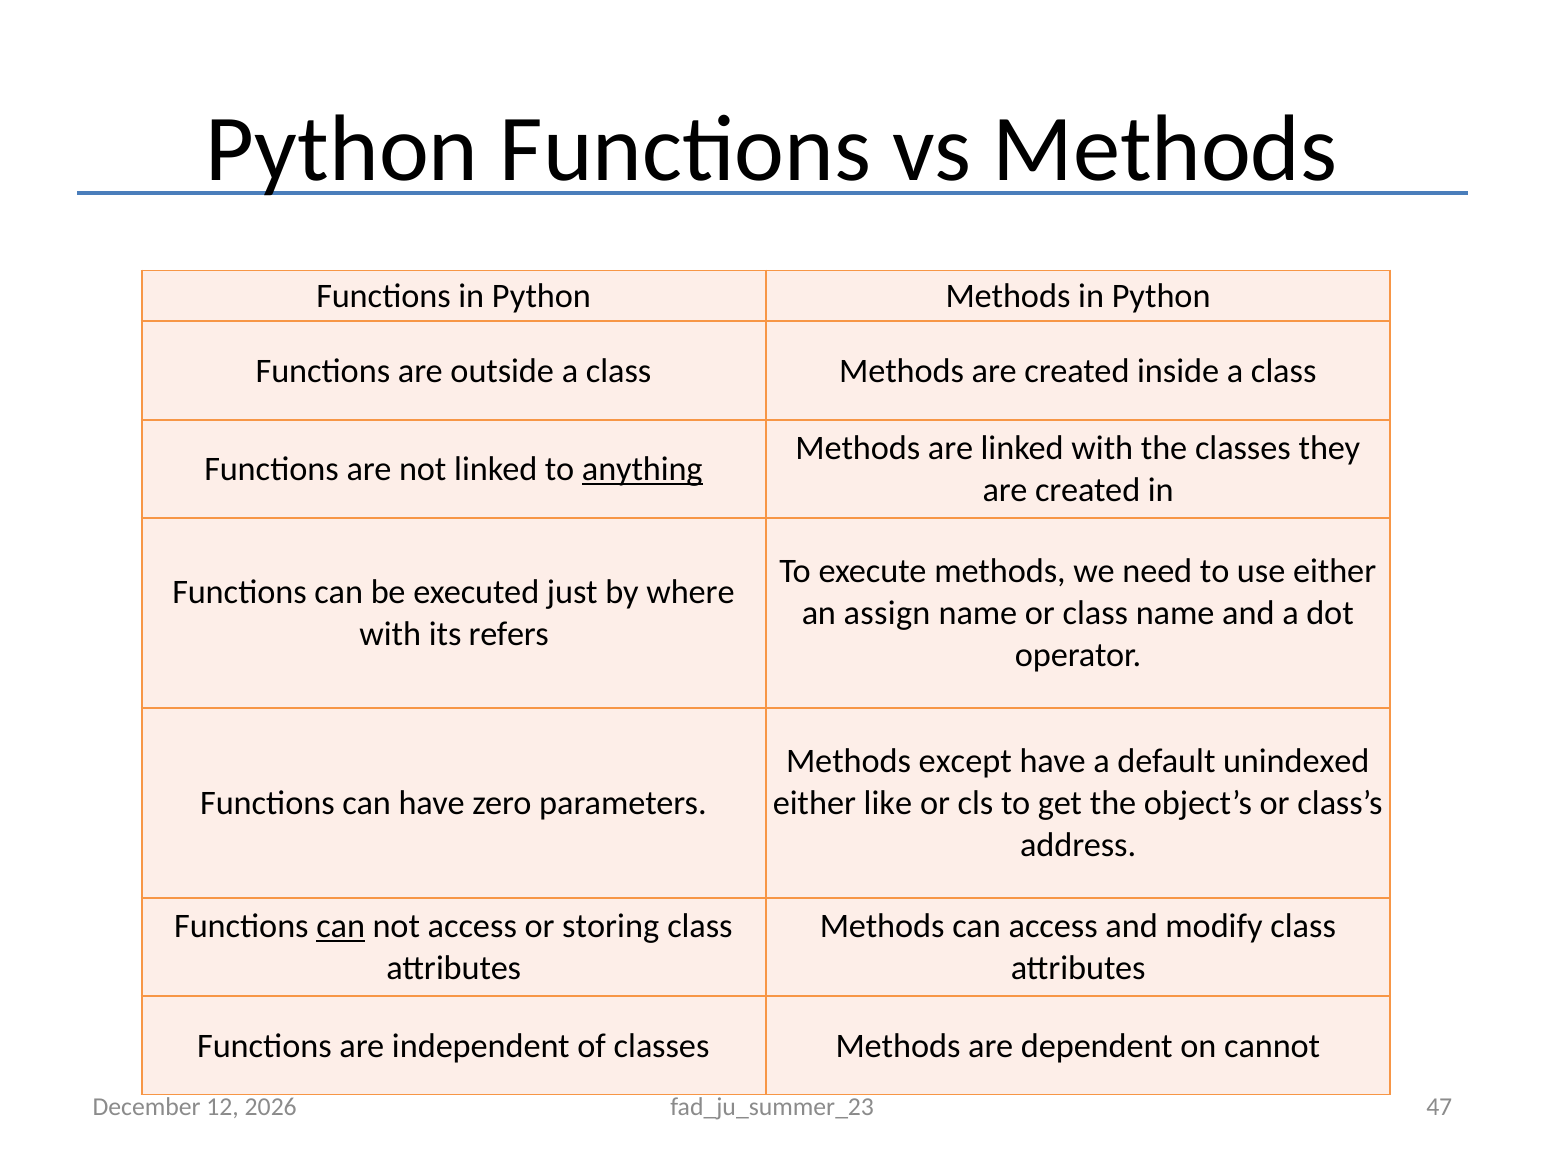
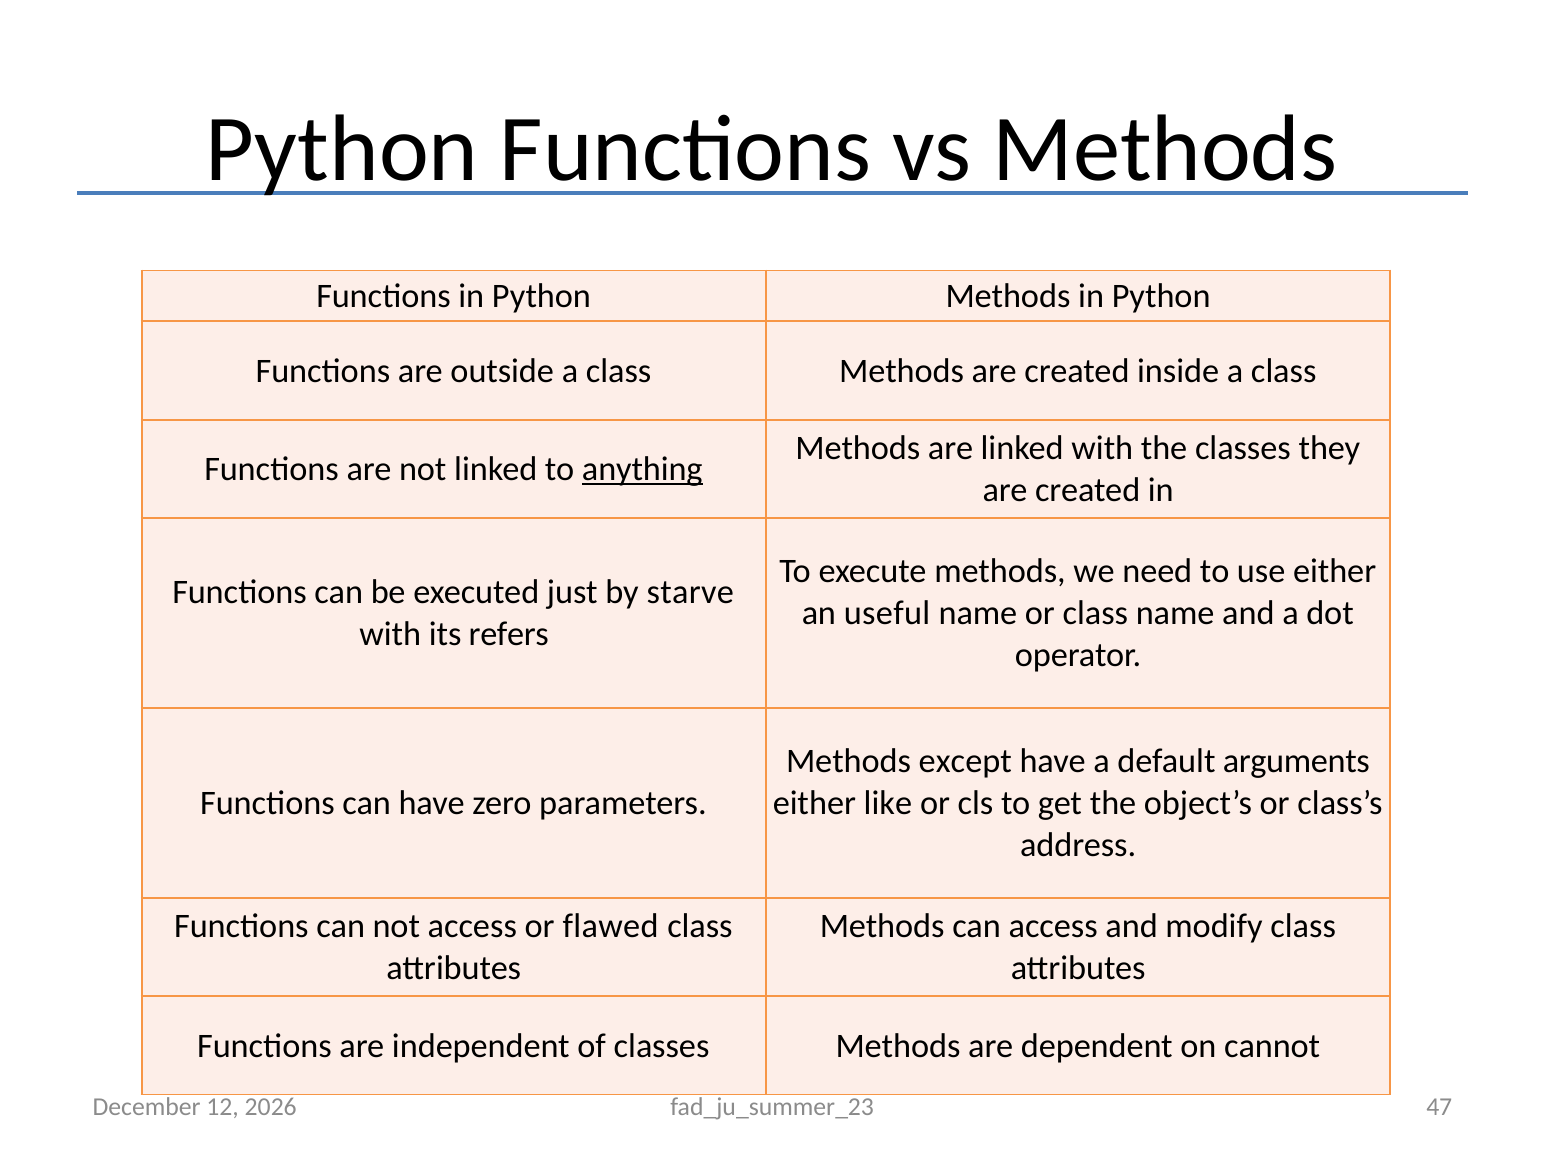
where: where -> starve (690, 592)
assign: assign -> useful (887, 613)
unindexed: unindexed -> arguments (1296, 761)
can underline: present -> none (341, 926)
storing: storing -> flawed (611, 926)
